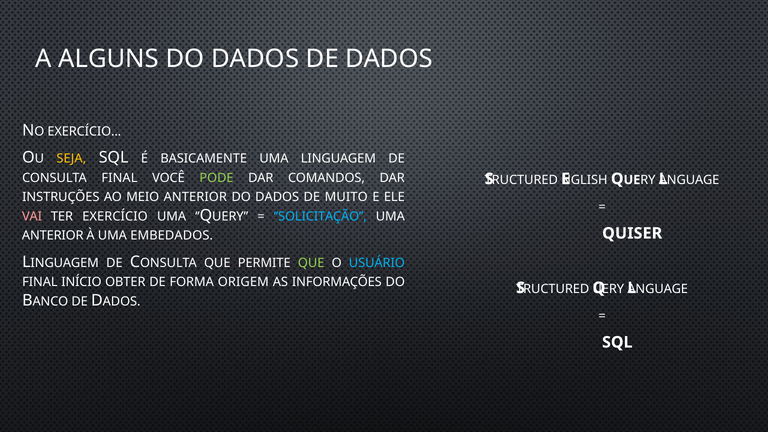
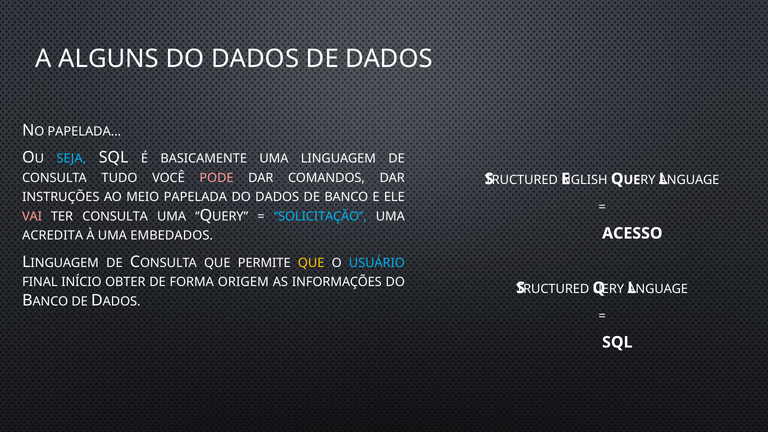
O EXERCÍCIO: EXERCÍCIO -> PAPELADA (84, 131)
SEJA colour: yellow -> light blue (71, 159)
CONSULTA FINAL: FINAL -> TUDO (119, 178)
PODE colour: light green -> pink (217, 178)
MEIO ANTERIOR: ANTERIOR -> PAPELADA (195, 197)
MUITO: MUITO -> BANCO (346, 197)
TER EXERCÍCIO: EXERCÍCIO -> CONSULTA (115, 216)
QUISER: QUISER -> ACESSO (632, 233)
ANTERIOR: ANTERIOR -> ACREDITA (53, 236)
QUE colour: light green -> yellow (311, 263)
